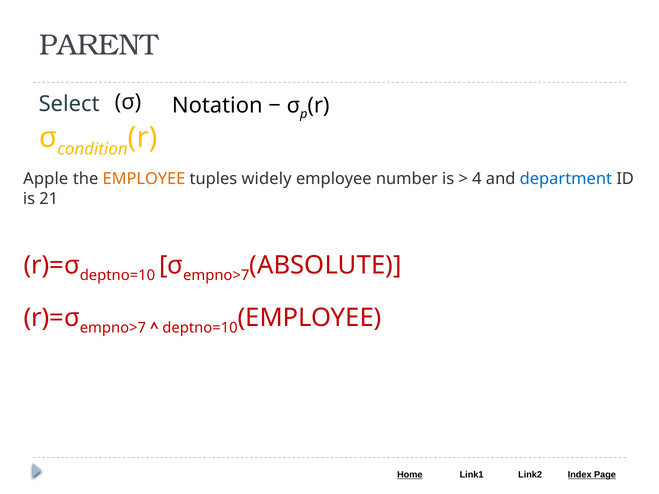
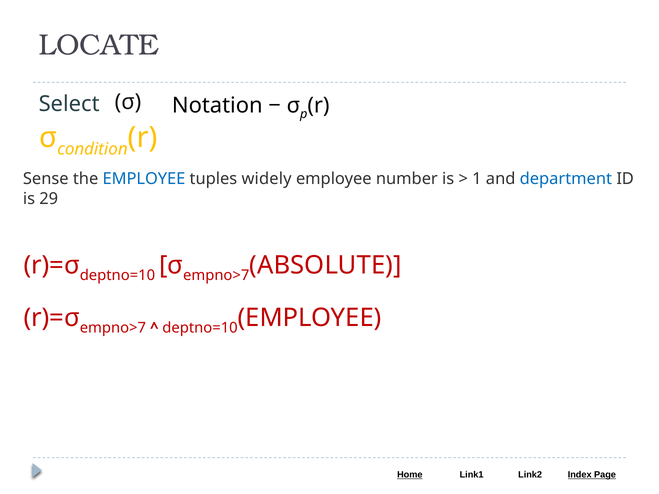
PARENT: PARENT -> LOCATE (99, 45)
Apple: Apple -> Sense (46, 179)
EMPLOYEE colour: orange -> blue (144, 179)
4: 4 -> 1 (477, 179)
21: 21 -> 29 (49, 199)
